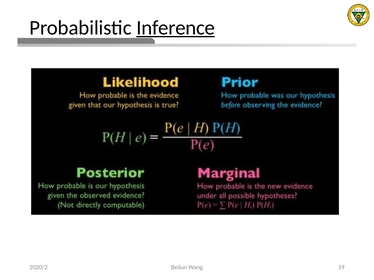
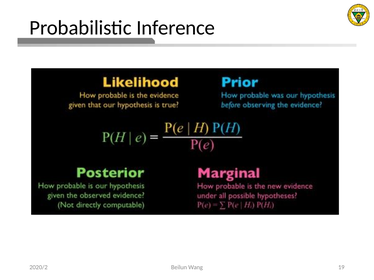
Inference underline: present -> none (176, 28)
